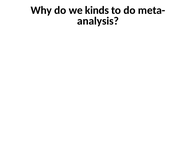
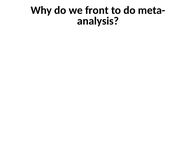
kinds: kinds -> front (97, 10)
